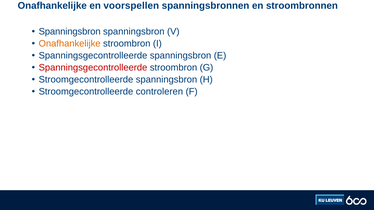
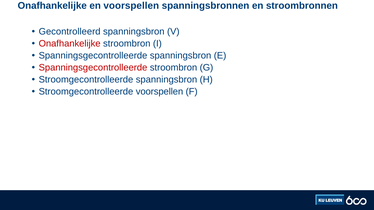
Spanningsbron: Spanningsbron -> Gecontrolleerd (70, 32)
Onafhankelijke colour: orange -> red (70, 44)
Stroomgecontrolleerde controleren: controleren -> voorspellen (159, 92)
